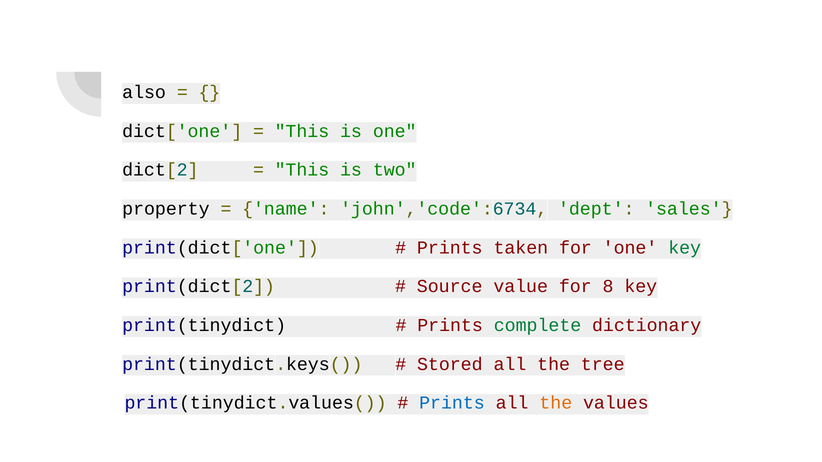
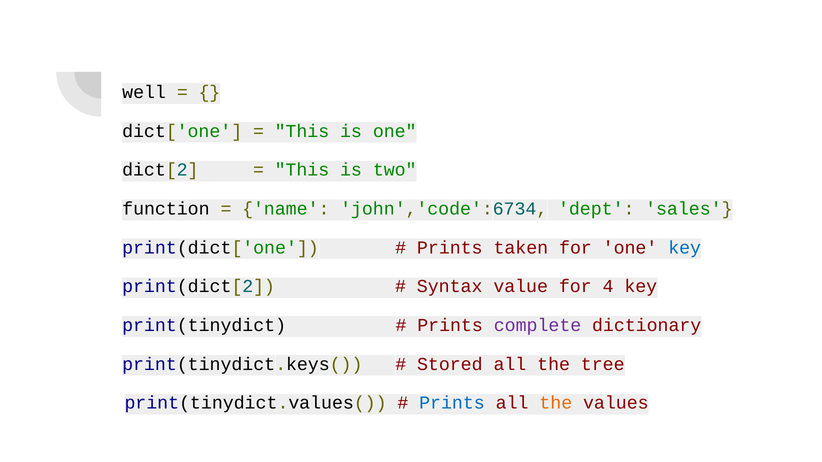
also: also -> well (144, 92)
property: property -> function (166, 209)
key colour: green -> blue (685, 248)
Source: Source -> Syntax (450, 287)
8: 8 -> 4 (608, 287)
complete colour: green -> purple (538, 326)
